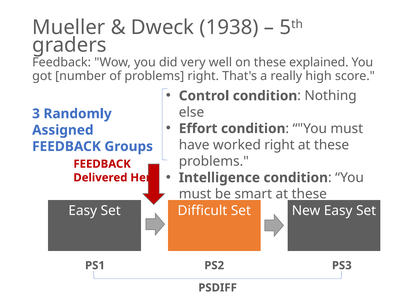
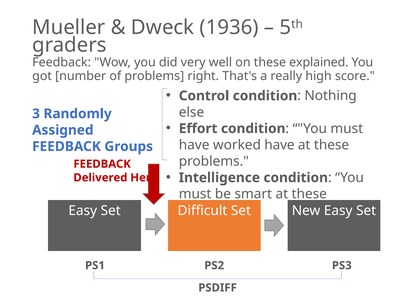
1938: 1938 -> 1936 (229, 27)
worked right: right -> have (279, 145)
